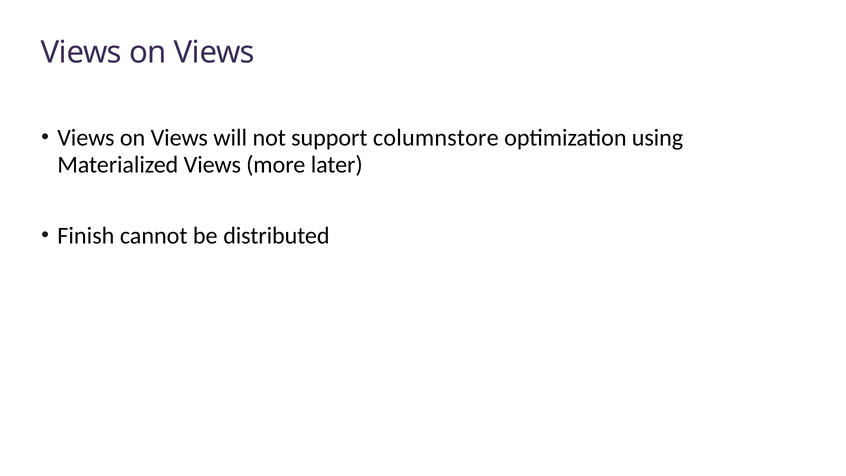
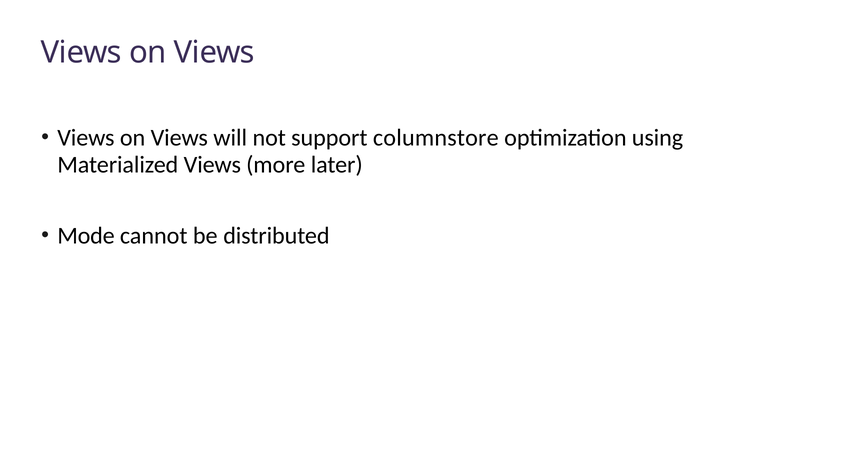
Finish: Finish -> Mode (86, 236)
